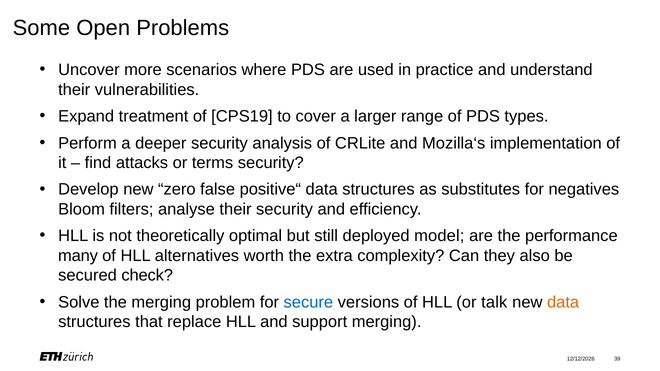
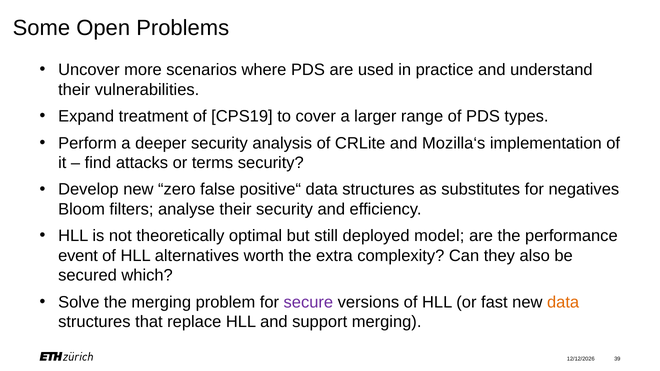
many: many -> event (78, 256)
check: check -> which (147, 276)
secure colour: blue -> purple (308, 302)
talk: talk -> fast (494, 302)
